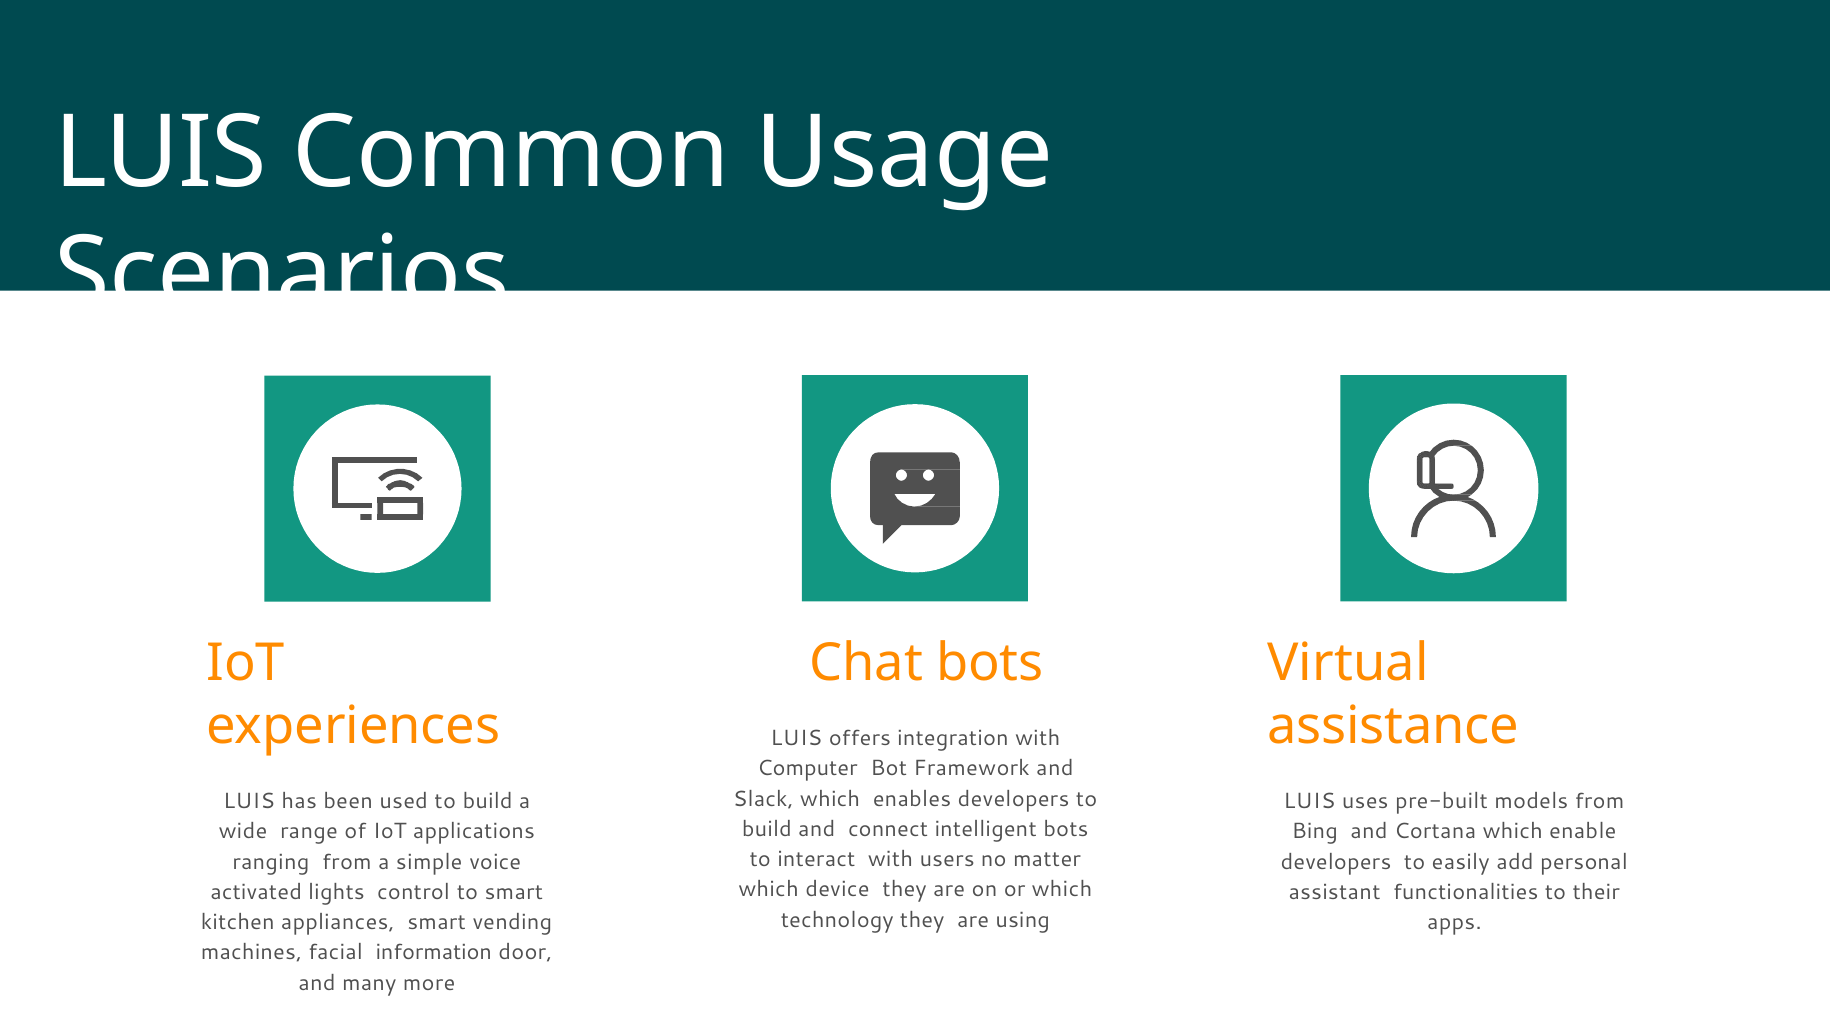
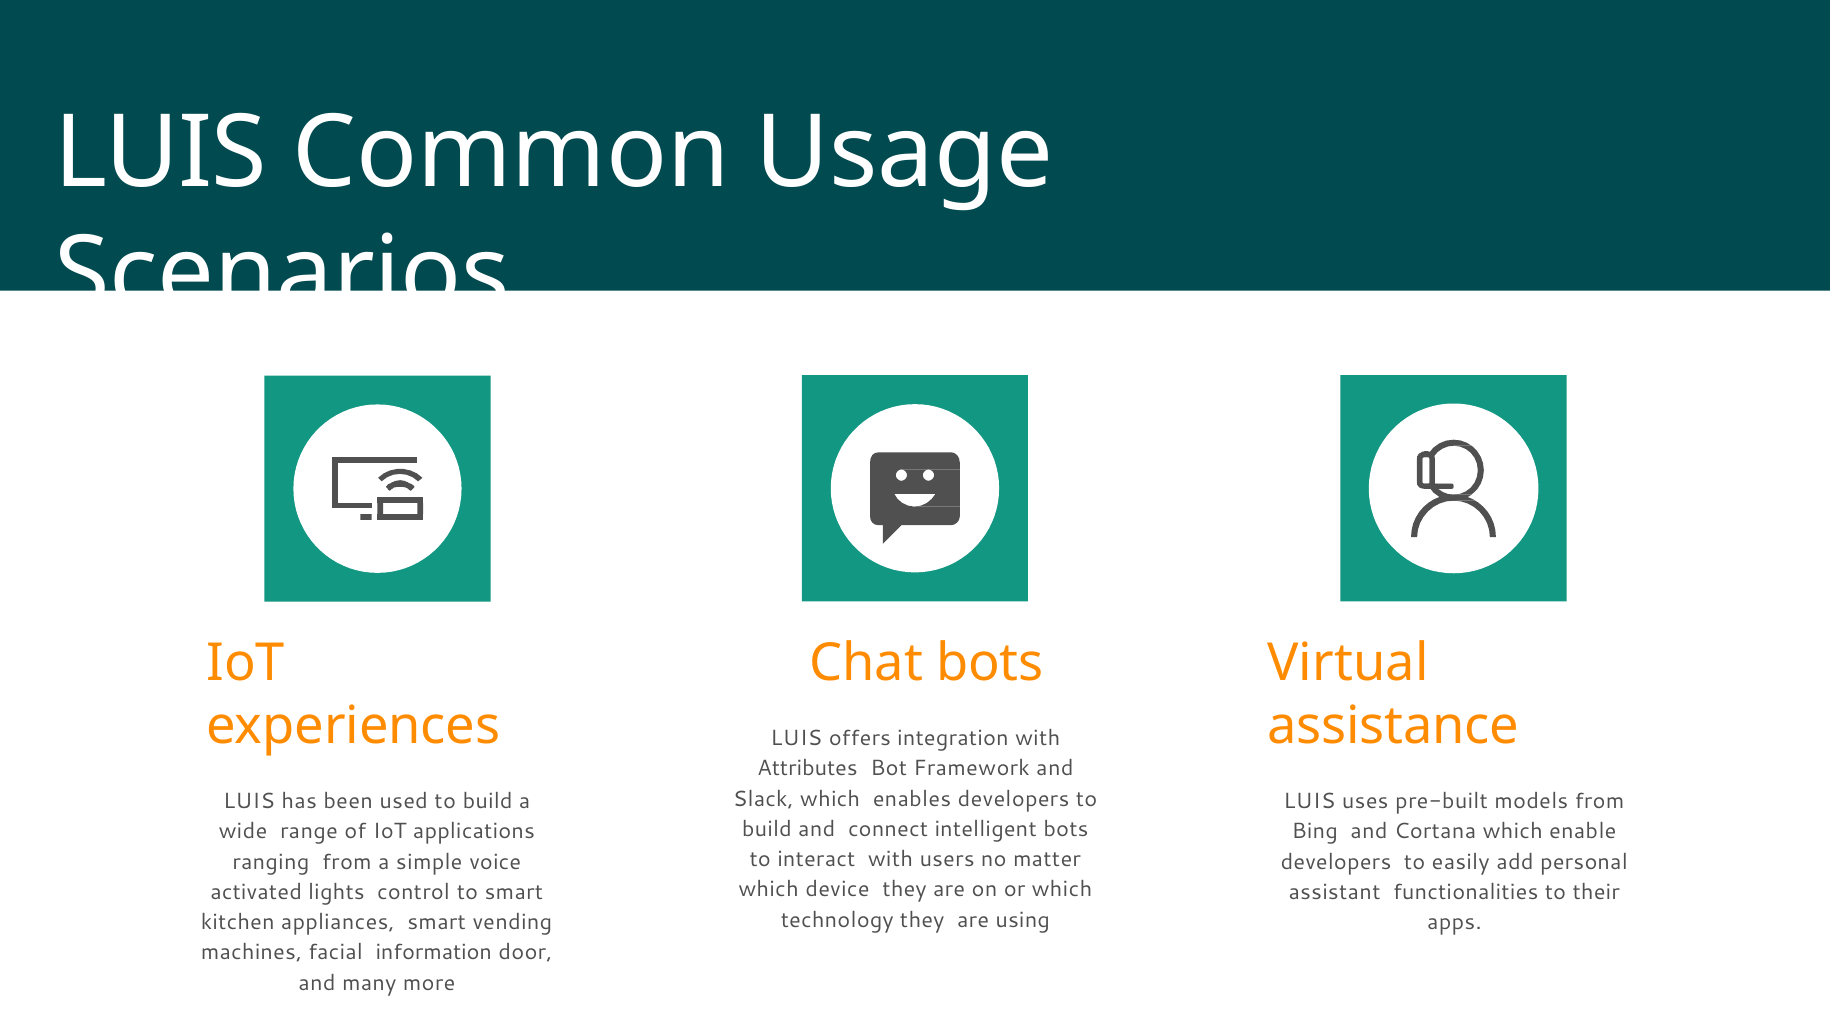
Computer: Computer -> Attributes (807, 768)
